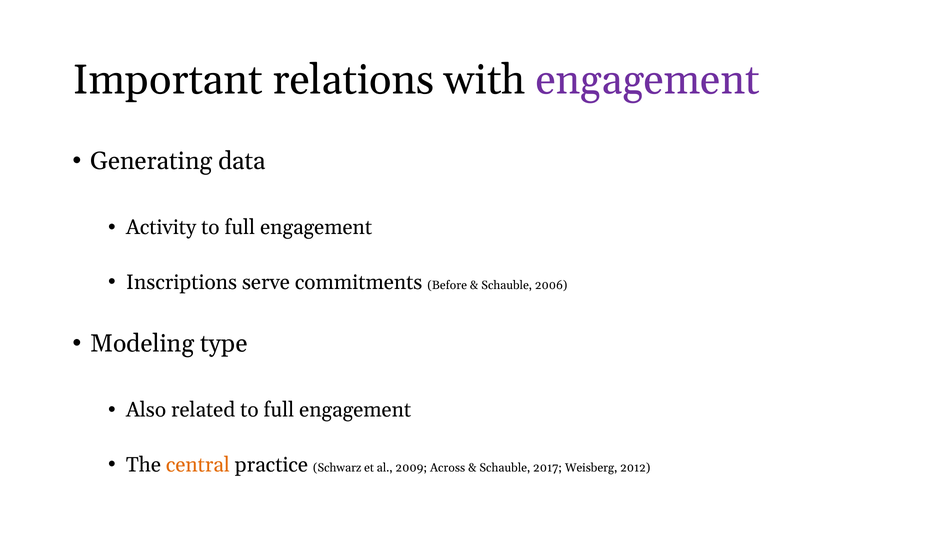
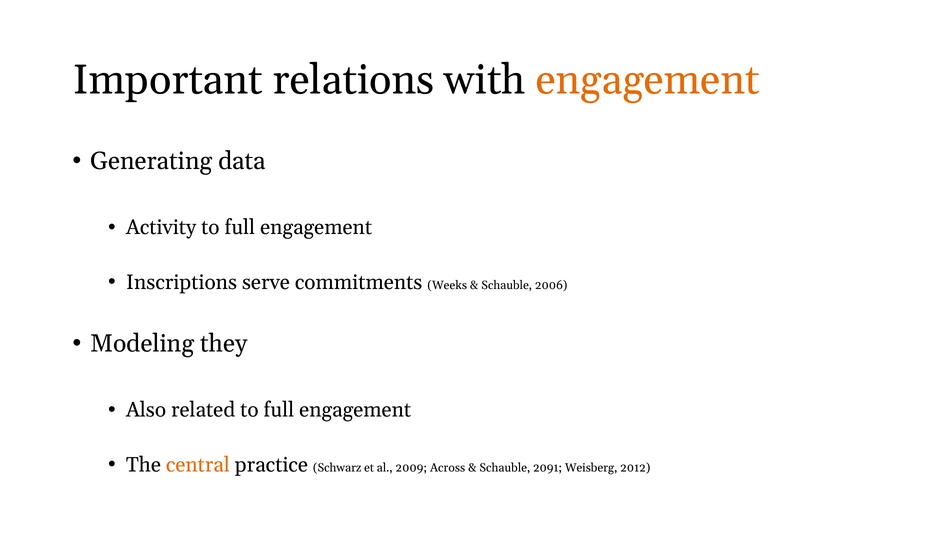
engagement colour: purple -> orange (648, 80)
Before: Before -> Weeks (447, 285)
type: type -> they (224, 344)
2017: 2017 -> 2091 (548, 468)
